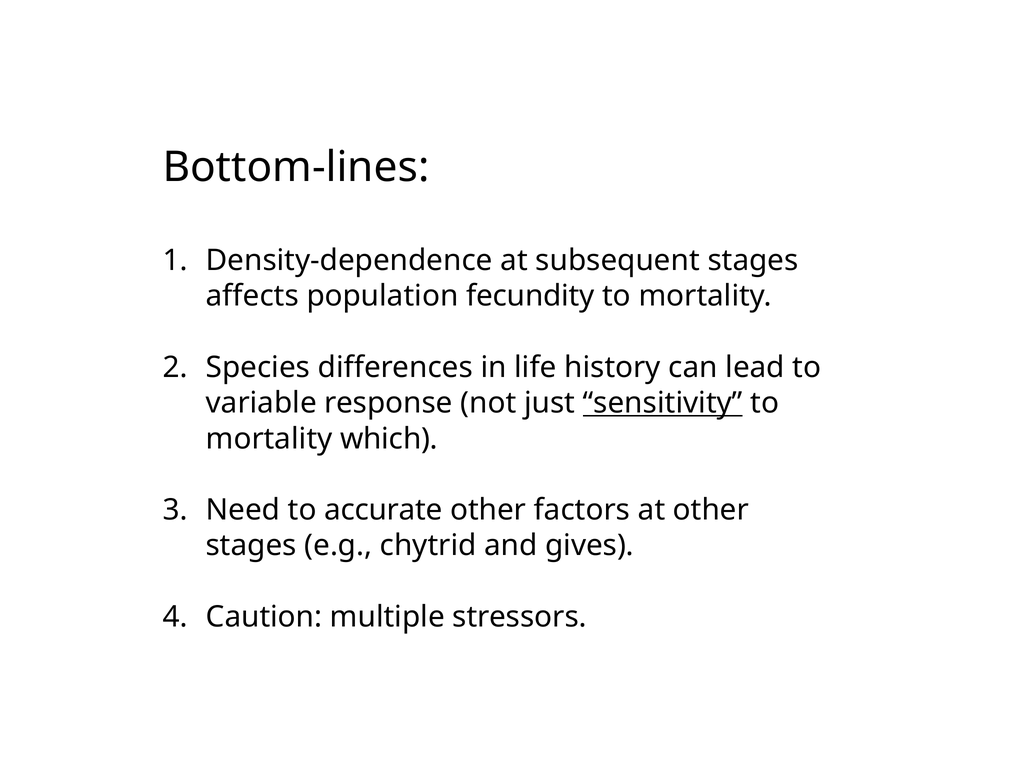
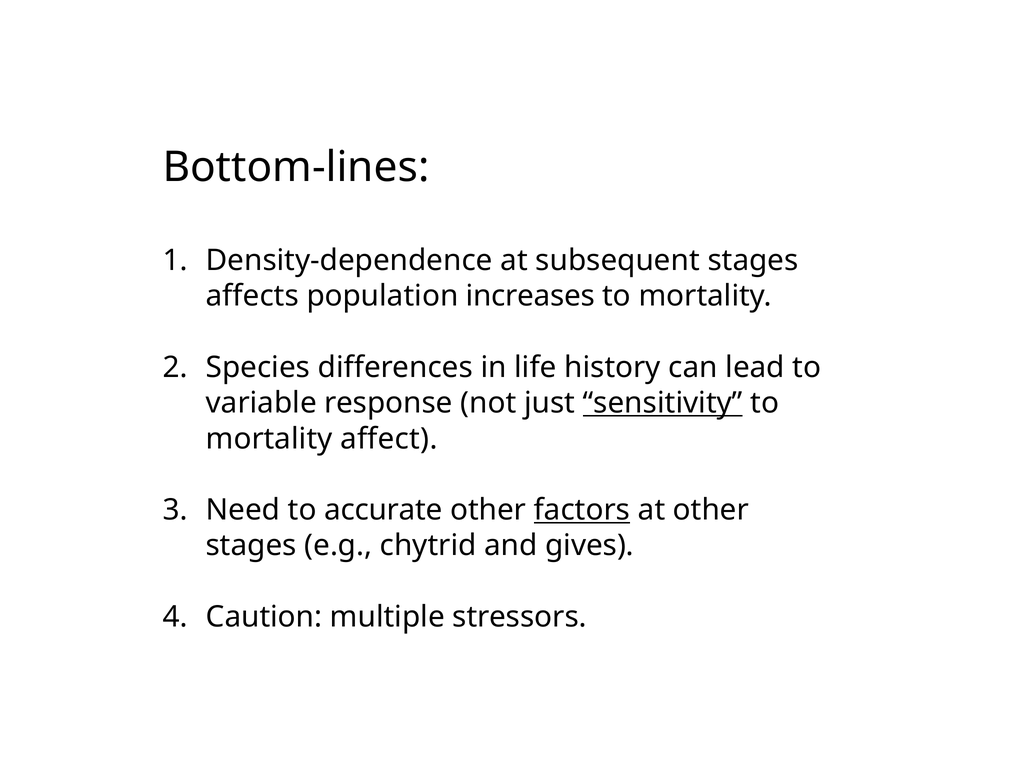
fecundity: fecundity -> increases (530, 296)
which: which -> affect (389, 439)
factors underline: none -> present (582, 510)
